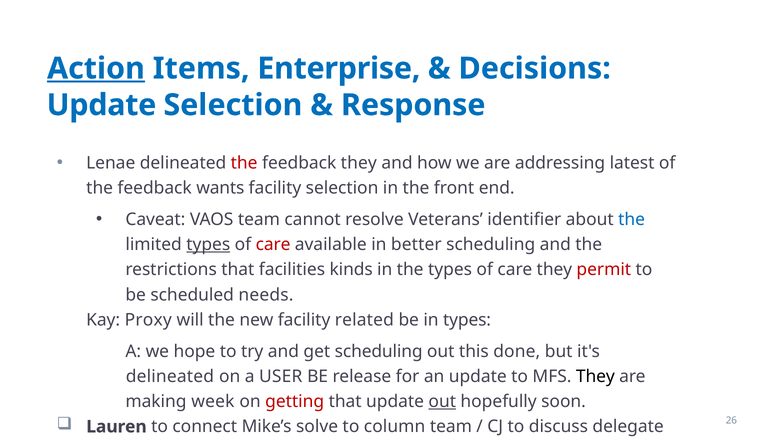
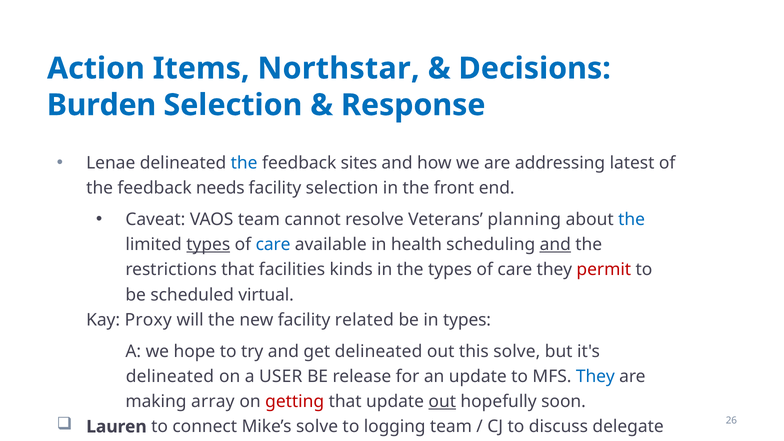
Action underline: present -> none (96, 68)
Enterprise: Enterprise -> Northstar (339, 68)
Update: Update -> Burden (101, 105)
the colour: red -> blue (244, 163)
feedback they: they -> sites (359, 163)
wants: wants -> needs (220, 188)
identifier: identifier -> planning (524, 220)
care colour: red -> blue (273, 245)
better: better -> health (416, 245)
and underline: none -> present (555, 245)
needs: needs -> virtual (266, 295)
get scheduling: scheduling -> delineated (379, 351)
this done: done -> solve (517, 351)
They colour: black -> blue (595, 377)
week: week -> array (213, 402)
column: column -> logging (395, 427)
